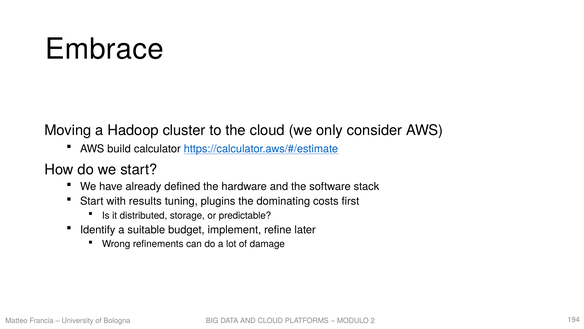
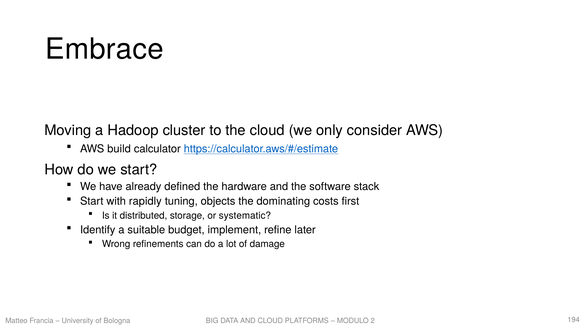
results: results -> rapidly (145, 201)
plugins: plugins -> objects (218, 201)
predictable: predictable -> systematic (245, 215)
